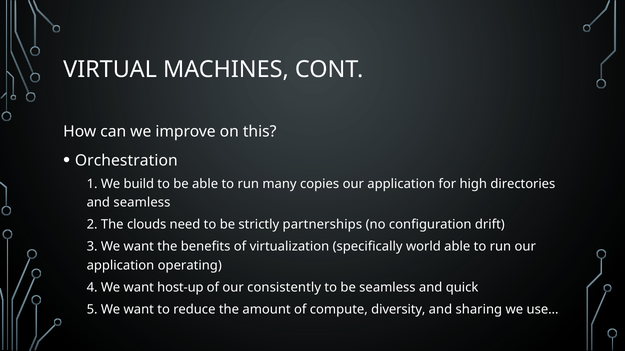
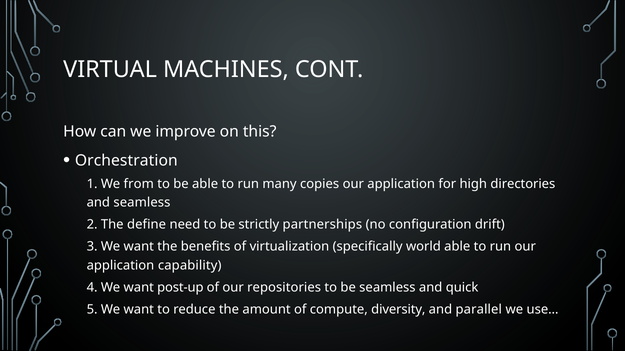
build: build -> from (139, 184)
clouds: clouds -> define (147, 225)
operating: operating -> capability (190, 266)
host-up: host-up -> post-up (180, 288)
consistently: consistently -> repositories (284, 288)
sharing: sharing -> parallel (479, 310)
